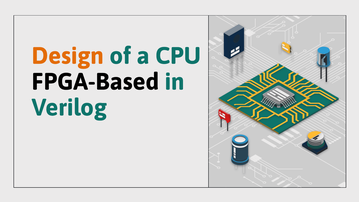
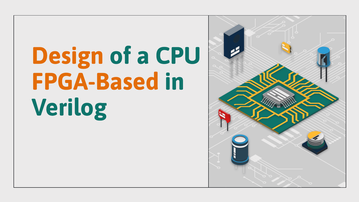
FPGA-Based colour: black -> orange (95, 82)
